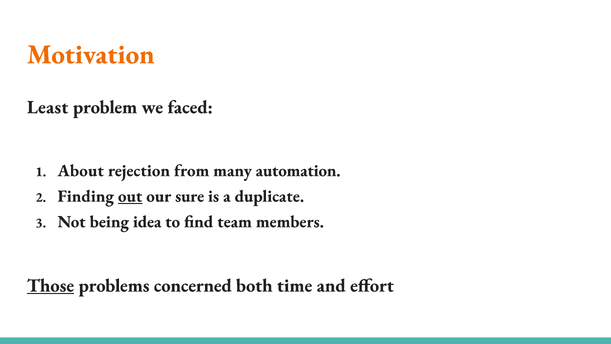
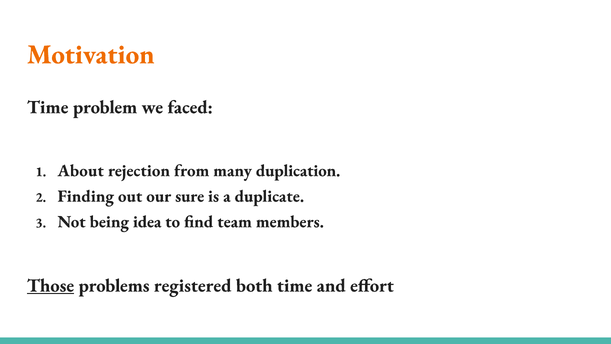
Least: Least -> Time (48, 107)
automation: automation -> duplication (298, 170)
out underline: present -> none (130, 196)
concerned: concerned -> registered (193, 285)
